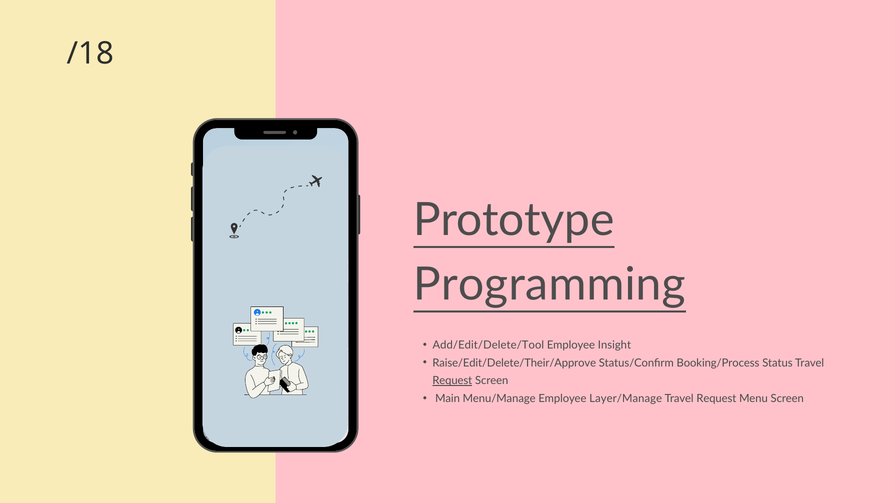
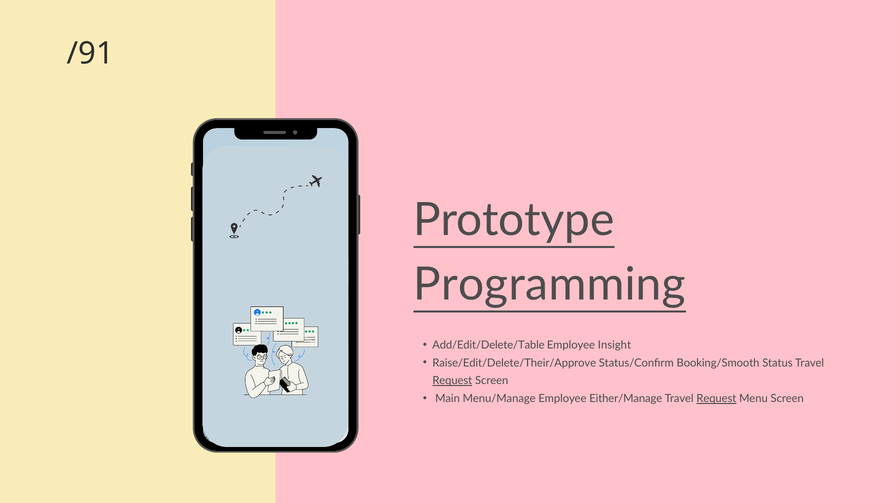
/18: /18 -> /91 (90, 54)
Add/Edit/Delete/Tool: Add/Edit/Delete/Tool -> Add/Edit/Delete/Table (488, 345)
Booking/Process: Booking/Process -> Booking/Smooth (718, 363)
Layer/Manage: Layer/Manage -> Either/Manage (626, 399)
Request underline: none -> present (716, 399)
